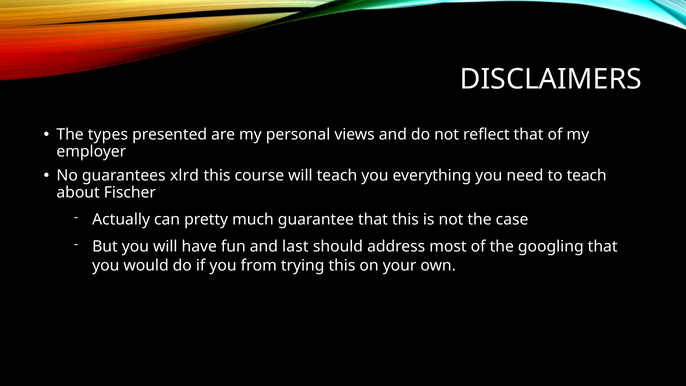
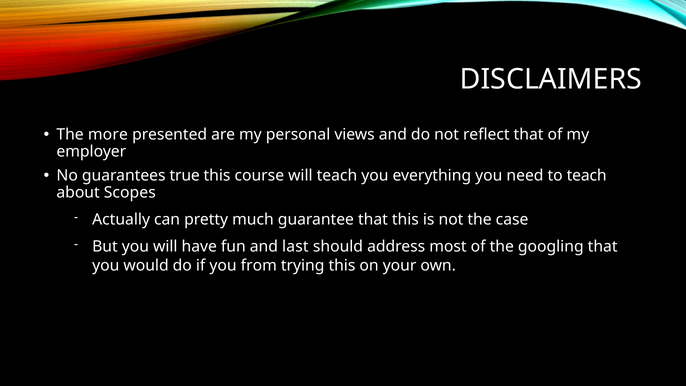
types: types -> more (108, 134)
xlrd: xlrd -> true (185, 175)
Fischer: Fischer -> Scopes (130, 192)
